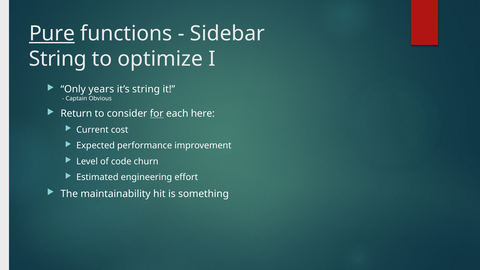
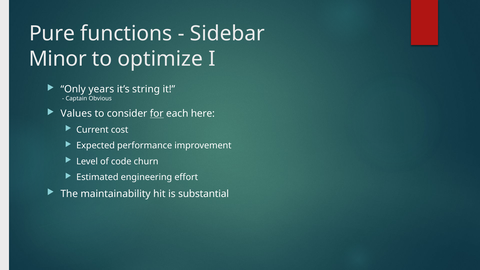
Pure underline: present -> none (52, 34)
String: String -> Minor (58, 59)
Return: Return -> Values (76, 114)
something: something -> substantial (204, 194)
